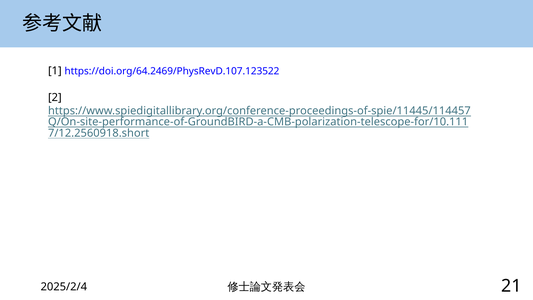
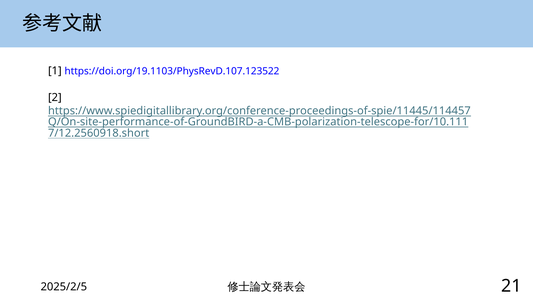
https://doi.org/64.2469/PhysRevD.107.123522: https://doi.org/64.2469/PhysRevD.107.123522 -> https://doi.org/19.1103/PhysRevD.107.123522 (172, 71)
2025/2/4: 2025/2/4 -> 2025/2/5 (64, 287)
